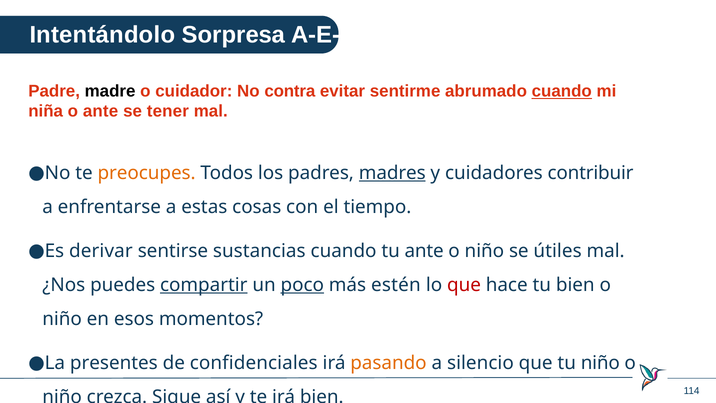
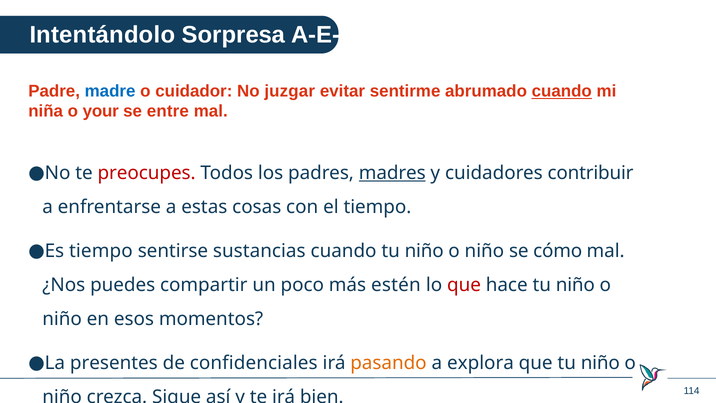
madre colour: black -> blue (110, 91)
contra: contra -> juzgar (290, 91)
o ante: ante -> your (101, 111)
tener: tener -> entre (168, 111)
preocupes colour: orange -> red (147, 173)
Es derivar: derivar -> tiempo (101, 251)
cuando tu ante: ante -> niño (424, 251)
útiles: útiles -> cómo (558, 251)
compartir underline: present -> none (204, 285)
poco underline: present -> none (302, 285)
hace tu bien: bien -> niño (575, 285)
silencio: silencio -> explora (480, 363)
